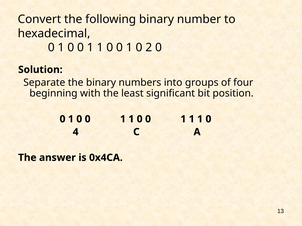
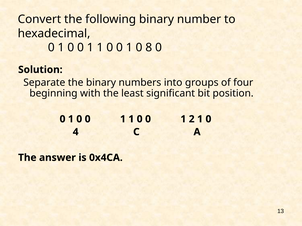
2: 2 -> 8 (149, 48)
1: 1 -> 2 (192, 119)
